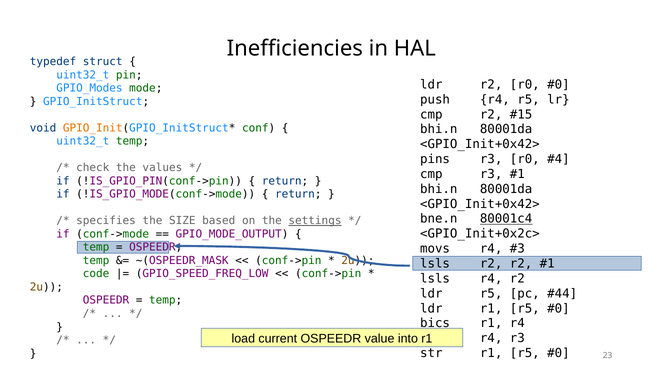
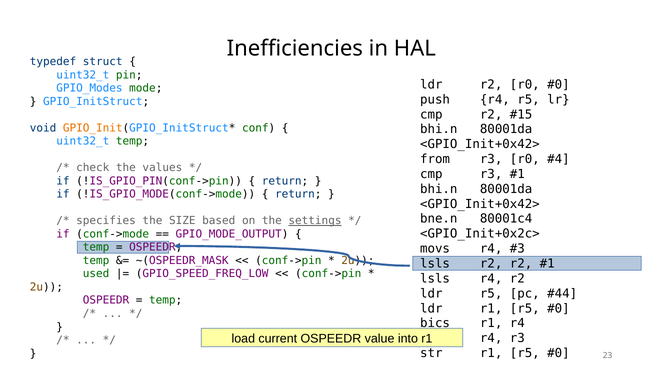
pins: pins -> from (435, 159)
80001c4 underline: present -> none (506, 219)
code: code -> used (96, 274)
